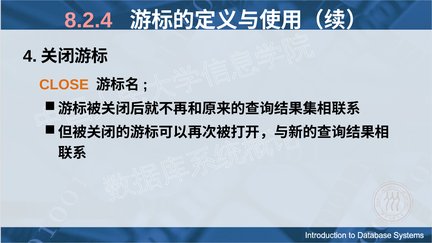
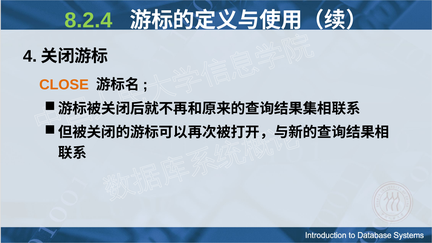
8.2.4 colour: pink -> light green (89, 20)
